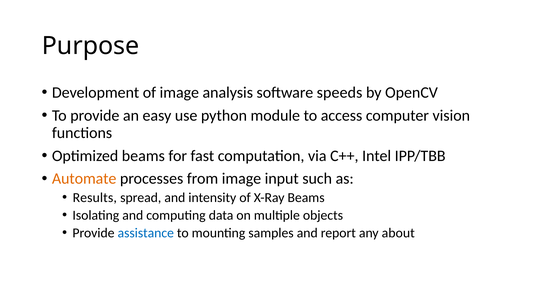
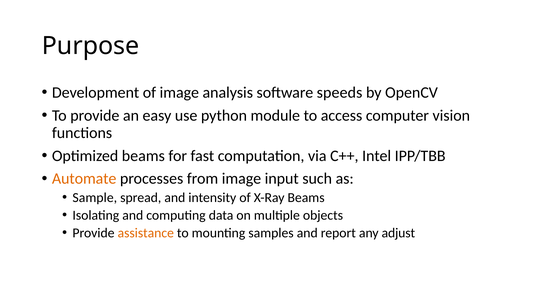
Results: Results -> Sample (95, 197)
assistance colour: blue -> orange (146, 233)
about: about -> adjust (398, 233)
